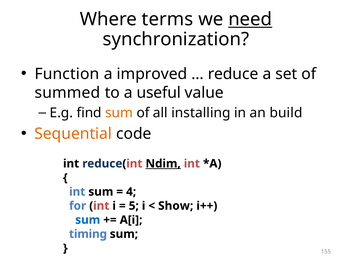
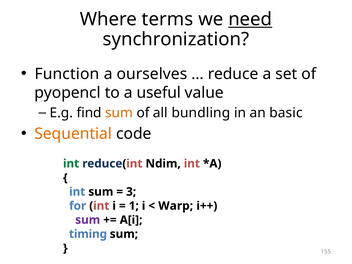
improved: improved -> ourselves (152, 74)
summed: summed -> pyopencl (68, 93)
installing: installing -> bundling (201, 113)
build: build -> basic (286, 113)
int colour: black -> green (71, 164)
Ndim underline: present -> none (163, 164)
4: 4 -> 3 (131, 192)
5: 5 -> 1 (134, 206)
Show: Show -> Warp (176, 206)
sum colour: blue -> purple (88, 220)
